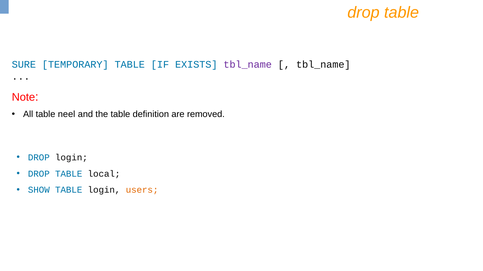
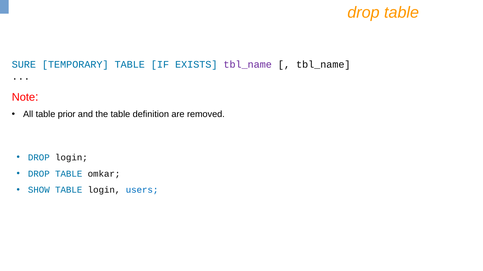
neel: neel -> prior (67, 114)
local: local -> omkar (104, 174)
users colour: orange -> blue (142, 190)
